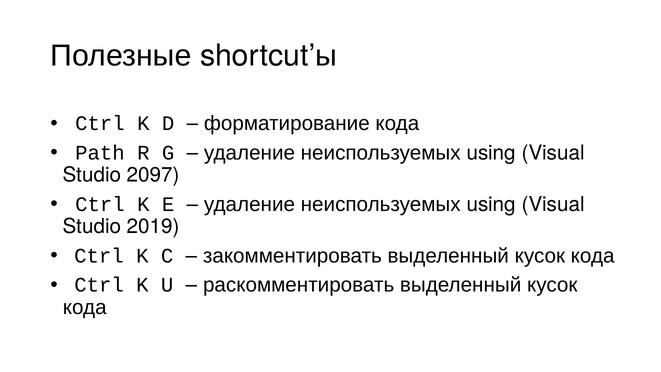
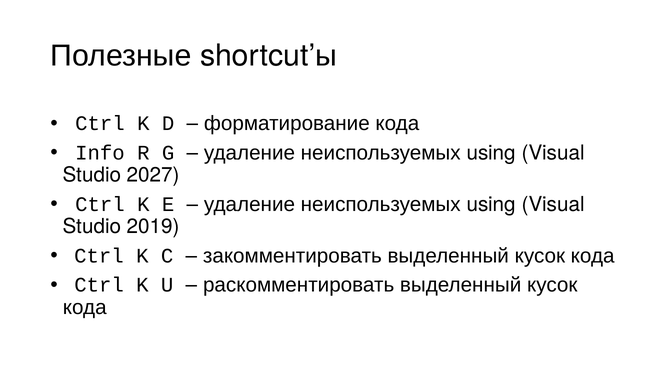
Path: Path -> Info (100, 153)
2097: 2097 -> 2027 (153, 175)
